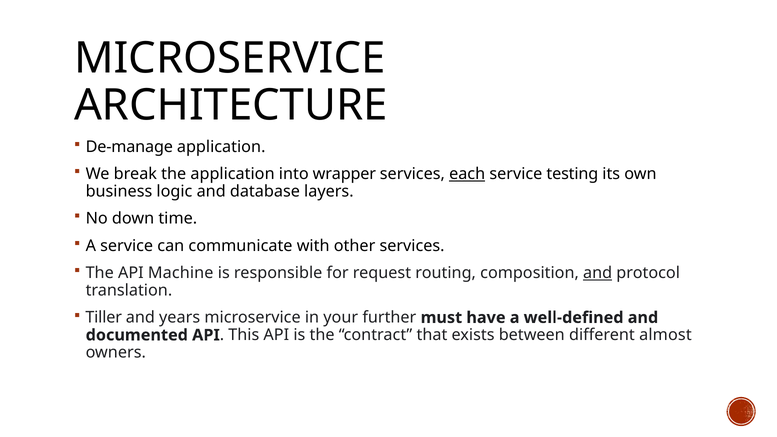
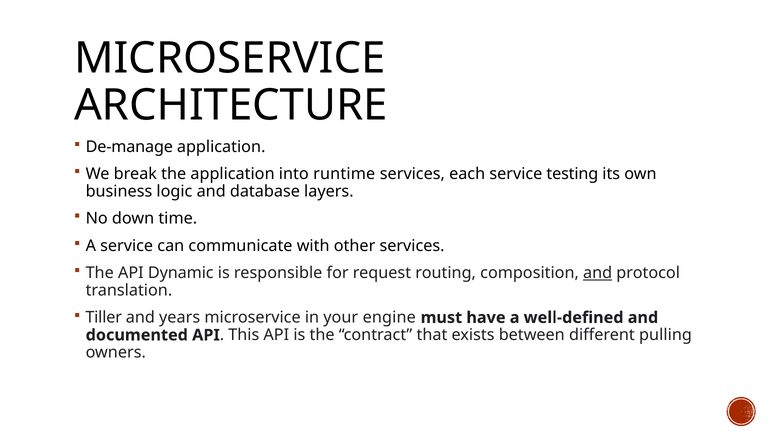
wrapper: wrapper -> runtime (344, 174)
each underline: present -> none (467, 174)
Machine: Machine -> Dynamic (181, 273)
further: further -> engine (389, 318)
almost: almost -> pulling (666, 335)
